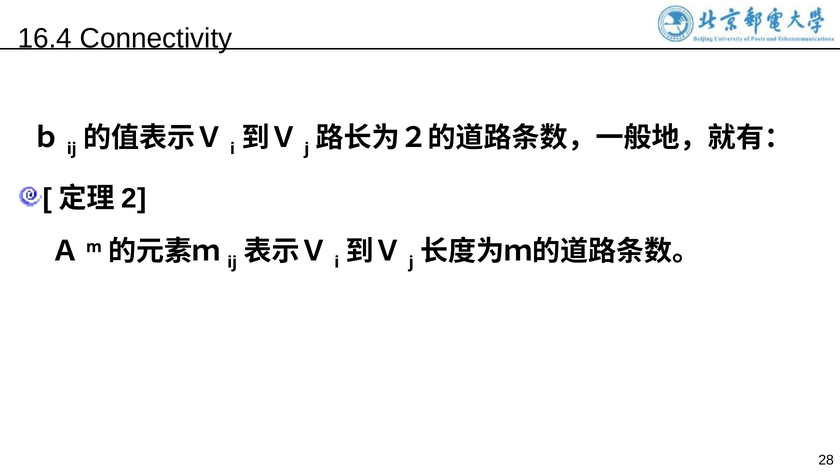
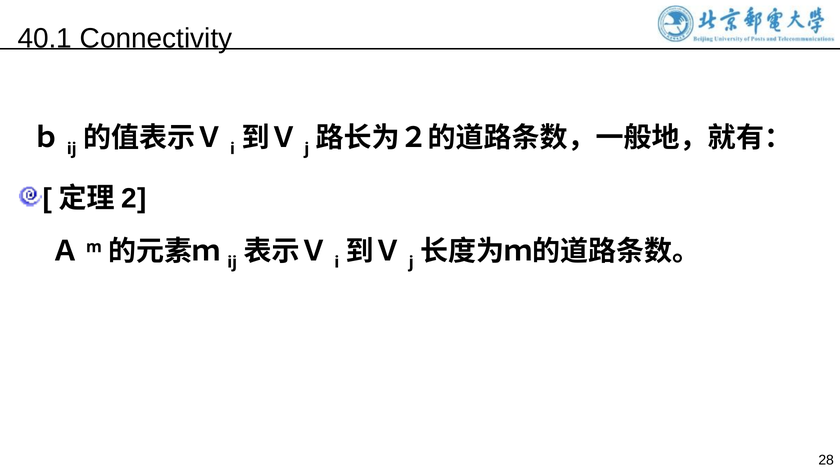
16.4: 16.4 -> 40.1 (45, 39)
